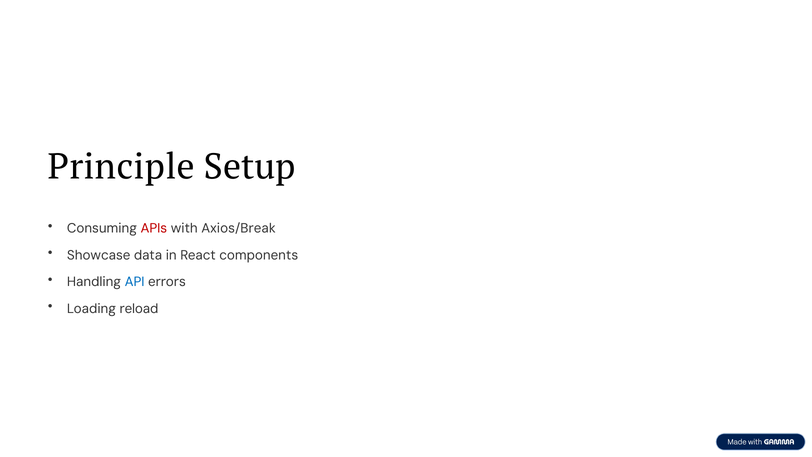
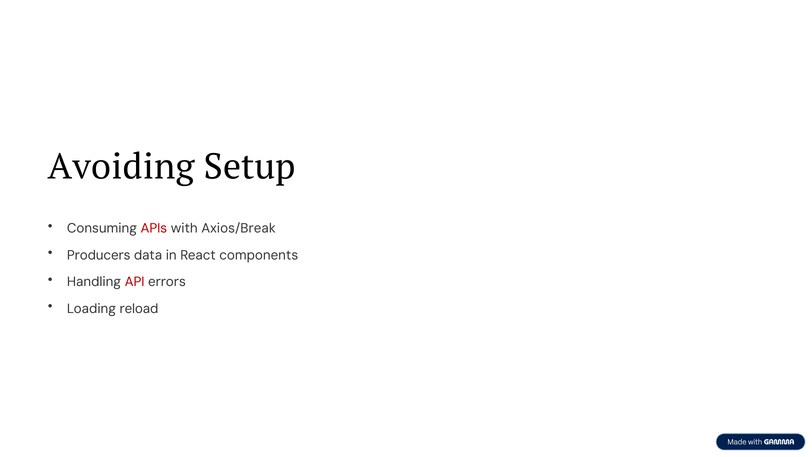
Principle: Principle -> Avoiding (121, 167)
Showcase: Showcase -> Producers (99, 255)
API colour: blue -> red (135, 282)
